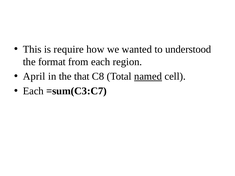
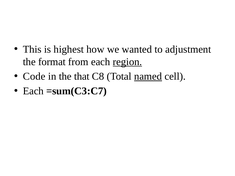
require: require -> highest (69, 49)
understood: understood -> adjustment (188, 49)
region underline: none -> present (127, 62)
April: April -> Code (34, 76)
